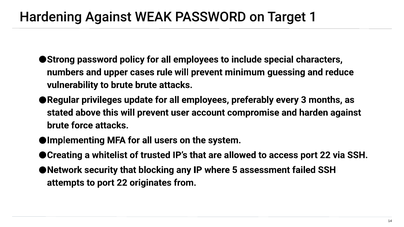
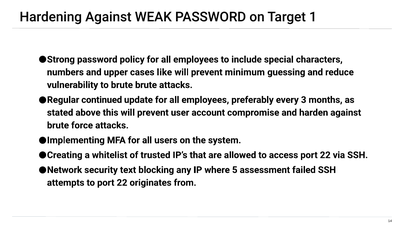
rule: rule -> like (164, 72)
privileges: privileges -> continued (102, 100)
security that: that -> text (128, 170)
